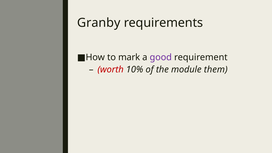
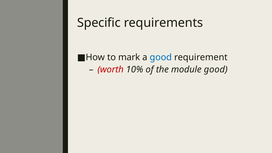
Granby: Granby -> Specific (99, 23)
good colour: purple -> blue (161, 57)
module them: them -> good (216, 69)
